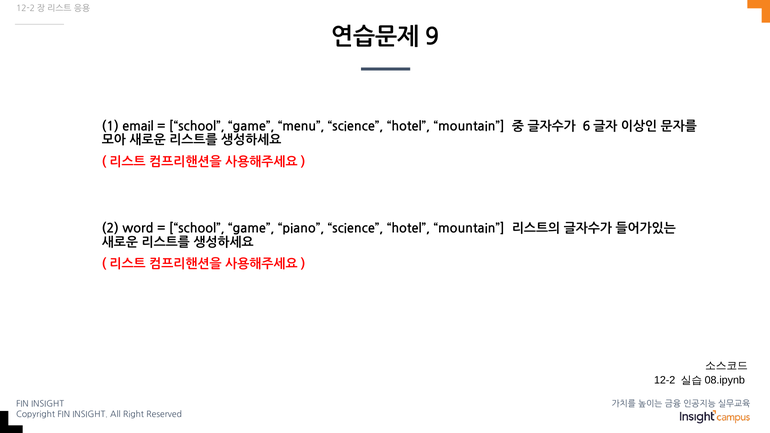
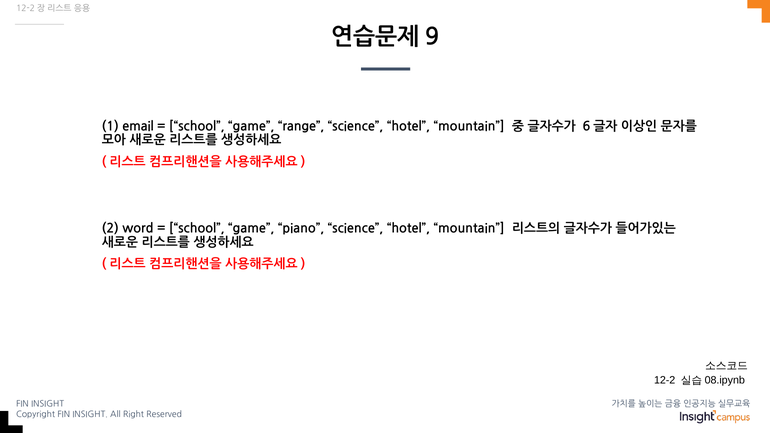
menu: menu -> range (301, 126)
